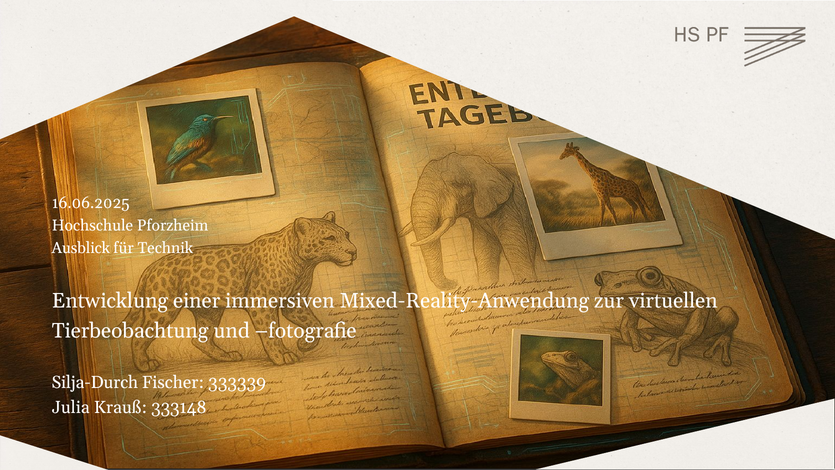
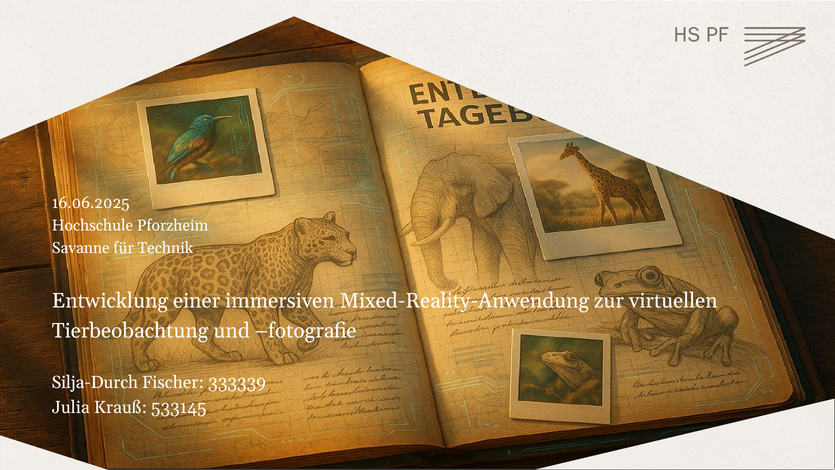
Ausblick: Ausblick -> Savanne (81, 248)
333148: 333148 -> 533145 (179, 407)
